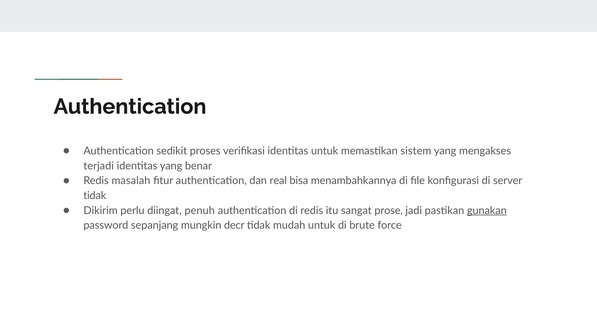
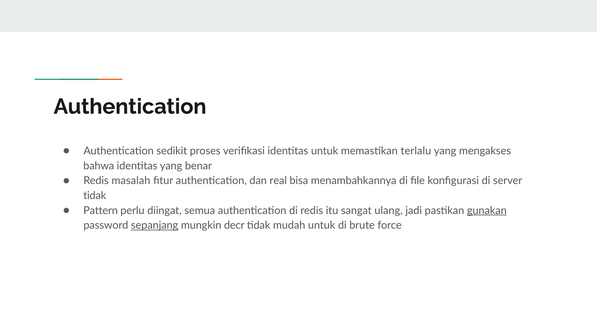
sistem: sistem -> terlalu (416, 151)
terjadi: terjadi -> bahwa (99, 166)
Dikirim: Dikirim -> Pattern (101, 210)
penuh: penuh -> semua (200, 210)
prose: prose -> ulang (389, 210)
sepanjang underline: none -> present (155, 225)
